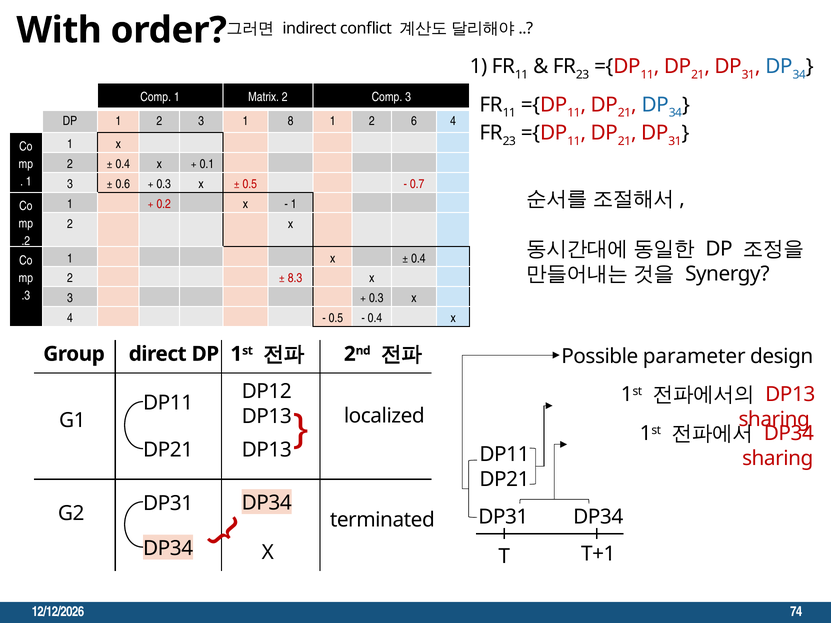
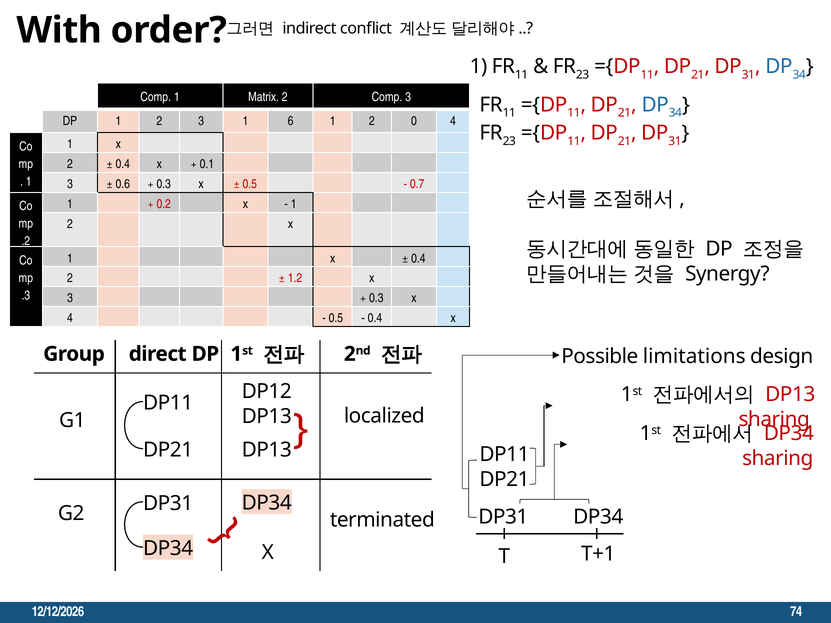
8: 8 -> 6 (291, 121)
6: 6 -> 0 (414, 121)
8.3: 8.3 -> 1.2 (295, 278)
parameter: parameter -> limitations (694, 357)
